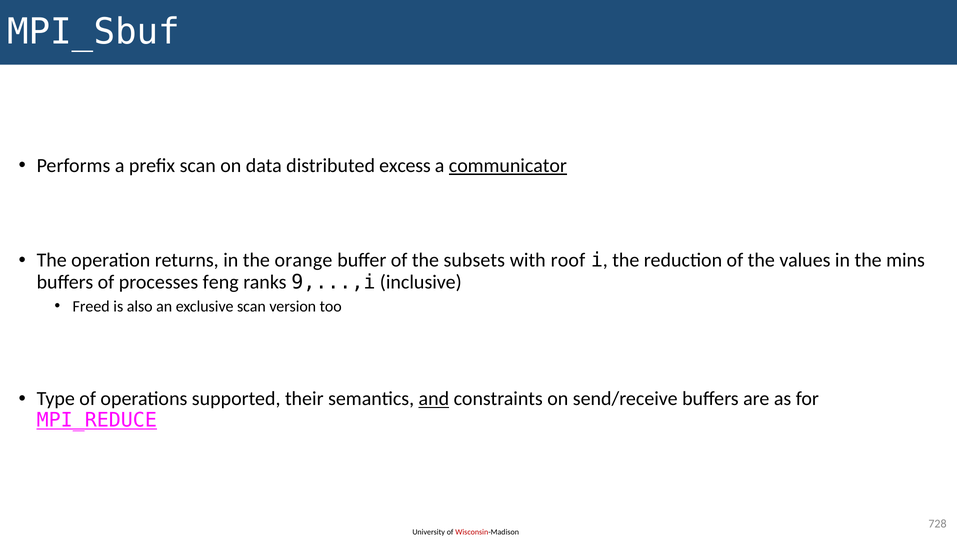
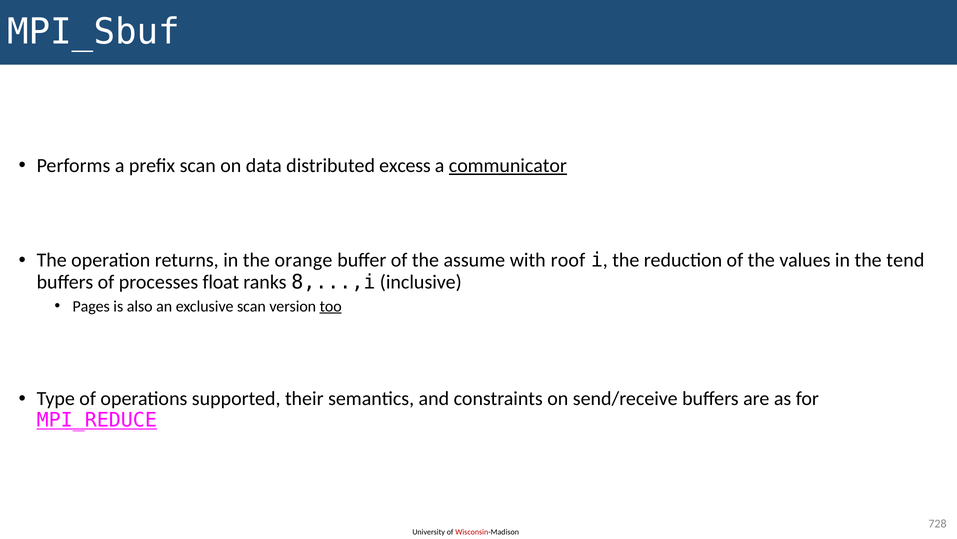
subsets: subsets -> assume (474, 260)
mins: mins -> tend (905, 260)
feng: feng -> float (221, 282)
9,...,i: 9,...,i -> 8,...,i (333, 282)
Freed: Freed -> Pages (91, 306)
too underline: none -> present (331, 306)
and underline: present -> none (434, 398)
